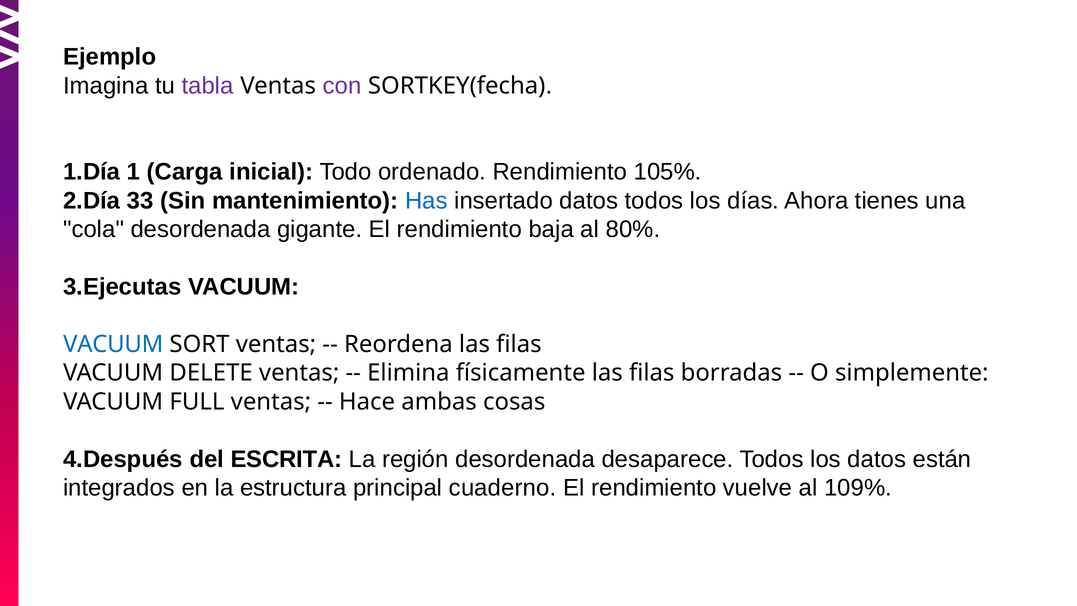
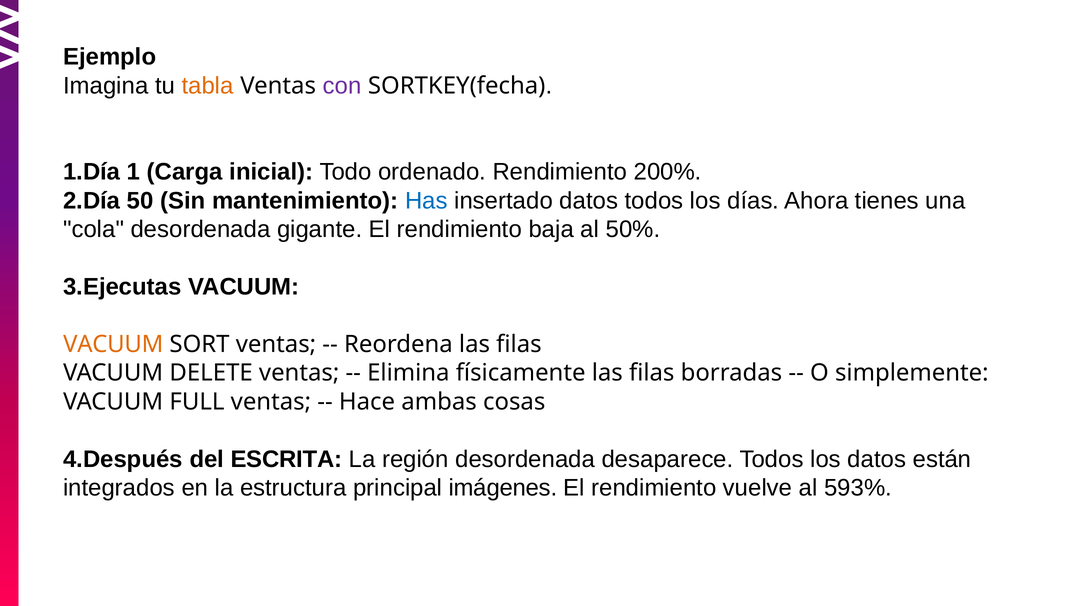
tabla colour: purple -> orange (208, 86)
105%: 105% -> 200% (668, 172)
33: 33 -> 50 (140, 201)
80%: 80% -> 50% (633, 229)
VACUUM colour: blue -> orange (113, 344)
cuaderno: cuaderno -> imágenes (503, 488)
109%: 109% -> 593% (858, 488)
